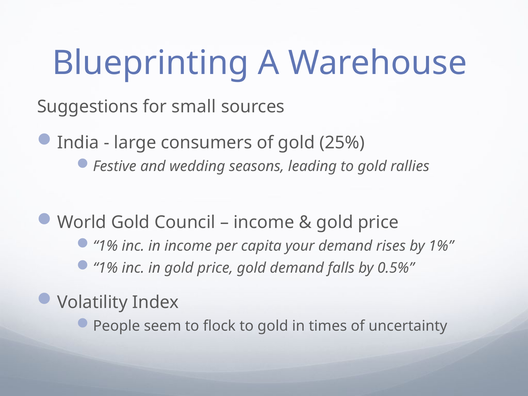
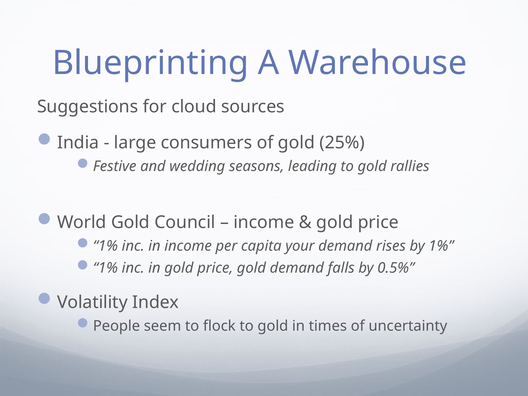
small: small -> cloud (194, 107)
